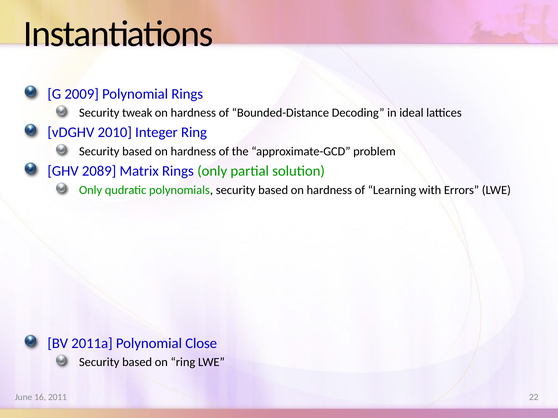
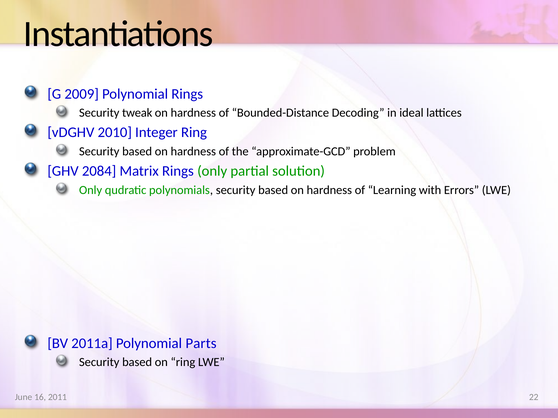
2089: 2089 -> 2084 (99, 171)
Close: Close -> Parts (201, 344)
